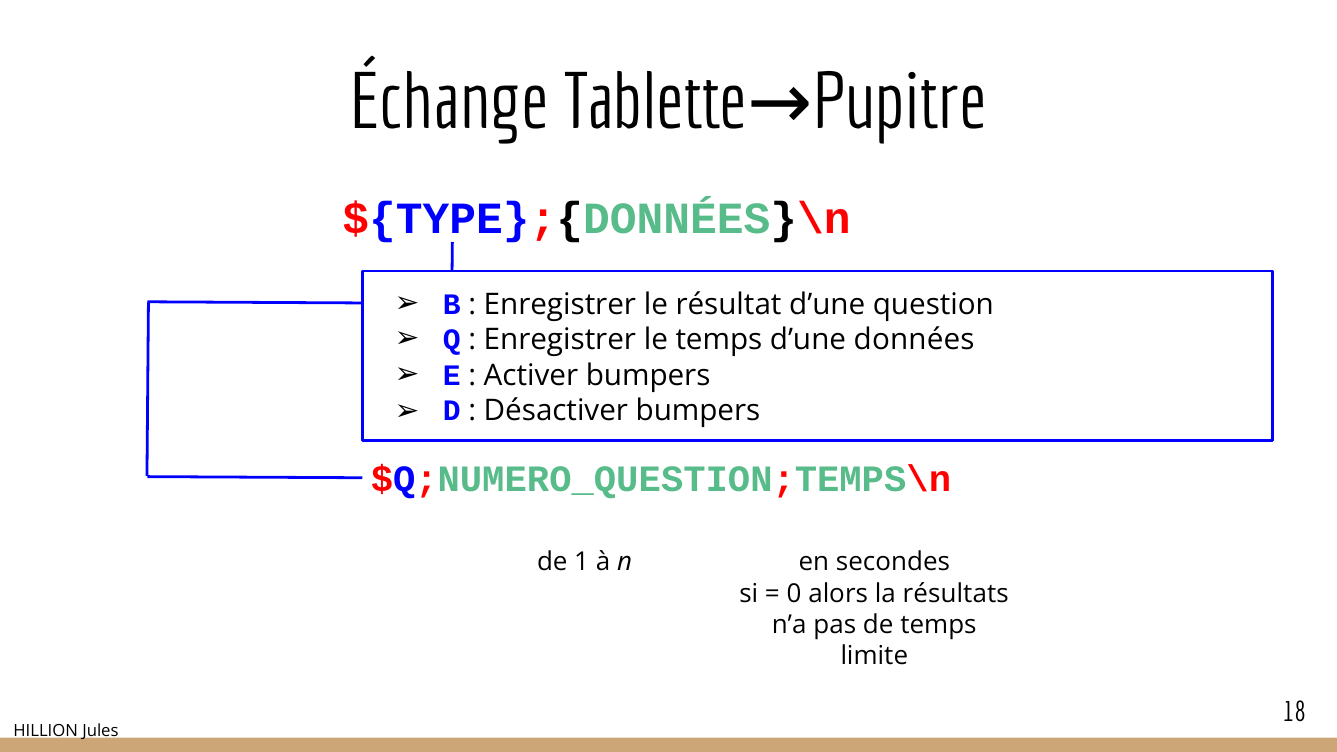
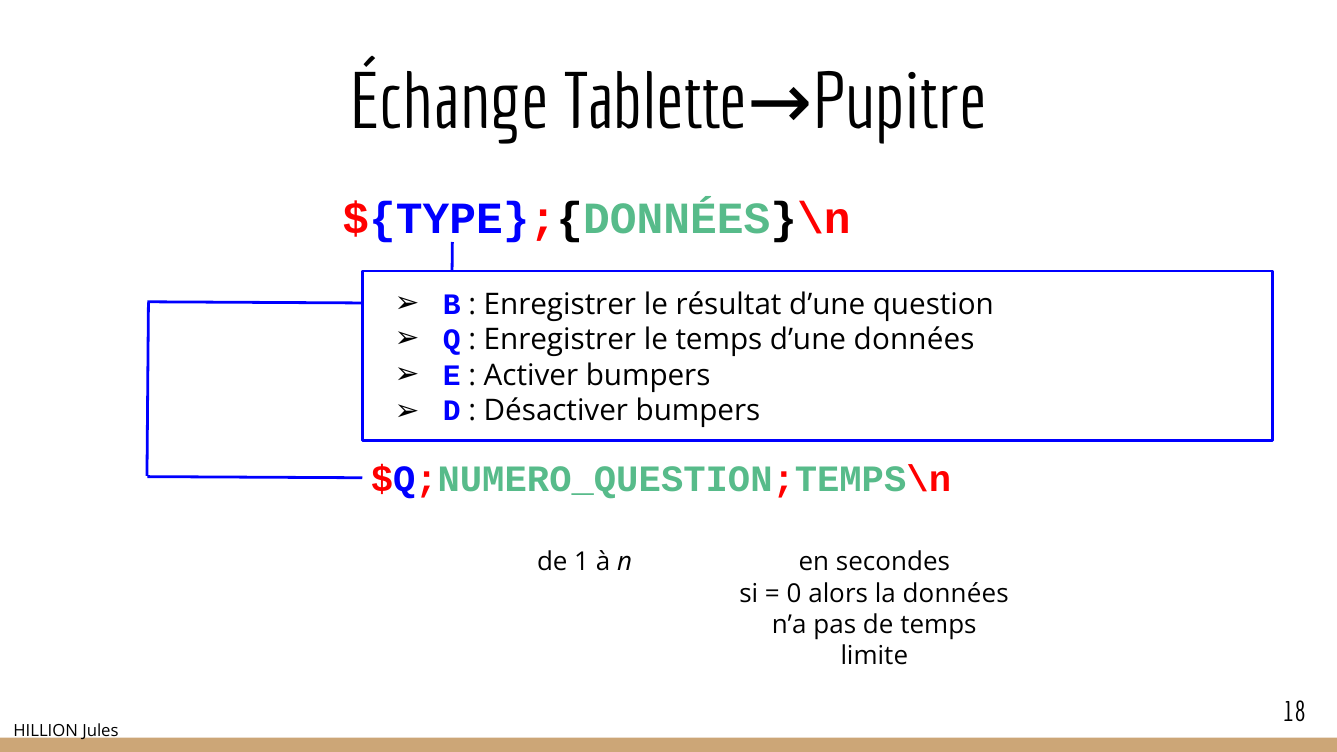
la résultats: résultats -> données (956, 594)
